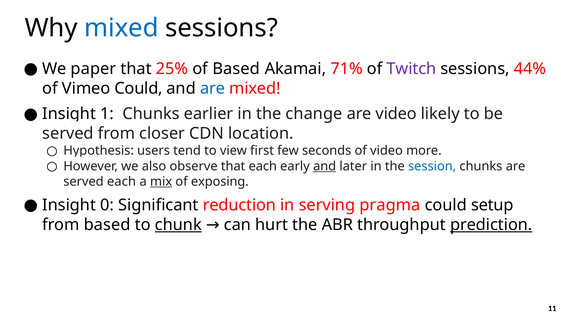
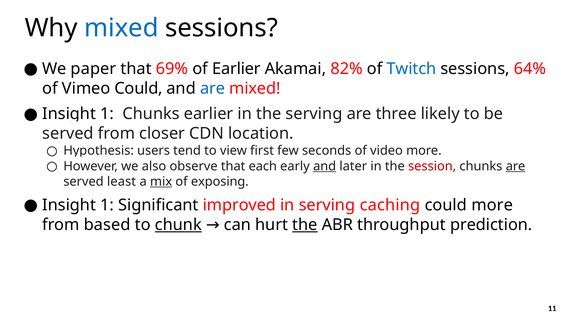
25%: 25% -> 69% (172, 69)
of Based: Based -> Earlier (236, 69)
71%: 71% -> 82% (347, 69)
Twitch colour: purple -> blue (411, 69)
44%: 44% -> 64% (530, 69)
change: change -> serving (314, 114)
are video: video -> three (396, 114)
session colour: blue -> red (432, 166)
are underline: none -> present (516, 166)
served each: each -> least (122, 182)
0: 0 -> 1 (107, 205)
reduction: reduction -> improved (239, 205)
pragma: pragma -> caching (390, 205)
could setup: setup -> more (492, 205)
the underline: none -> present (305, 225)
prediction underline: present -> none (491, 225)
